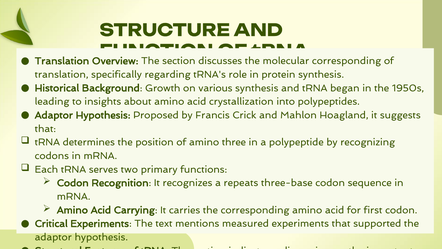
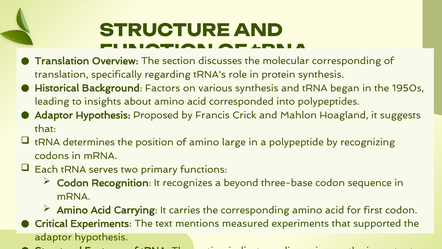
Growth: Growth -> Factors (163, 88)
crystallization: crystallization -> corresponded (241, 102)
three: three -> large (234, 142)
repeats: repeats -> beyond (241, 183)
